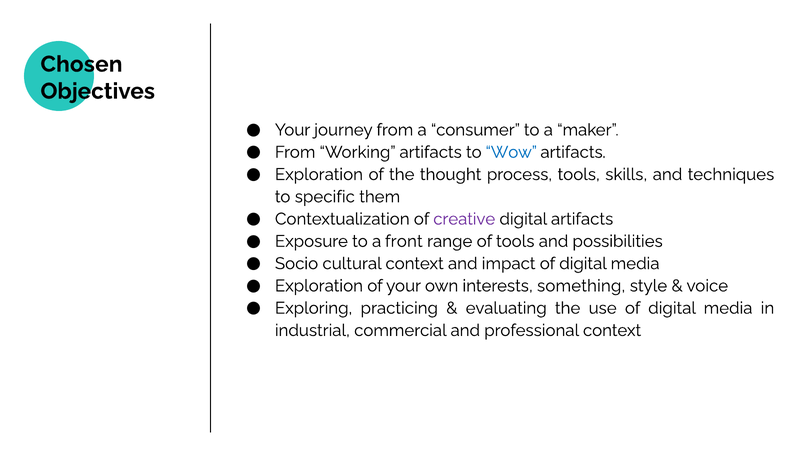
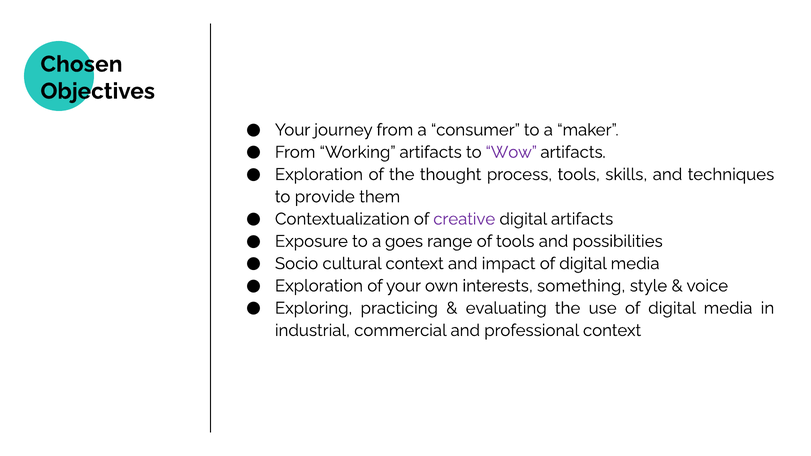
Wow colour: blue -> purple (511, 152)
specific: specific -> provide (325, 197)
front: front -> goes (404, 241)
